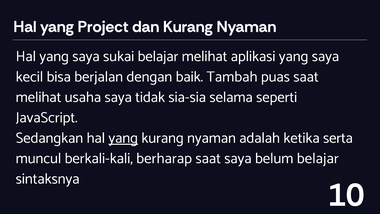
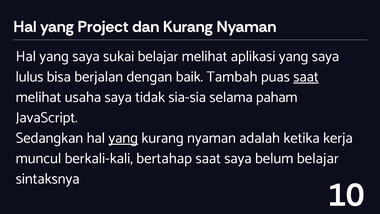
kecil: kecil -> lulus (29, 77)
saat underline: none -> present (306, 77)
seperti: seperti -> paham (277, 97)
serta: serta -> kerja (338, 138)
berharap: berharap -> bertahap (164, 158)
